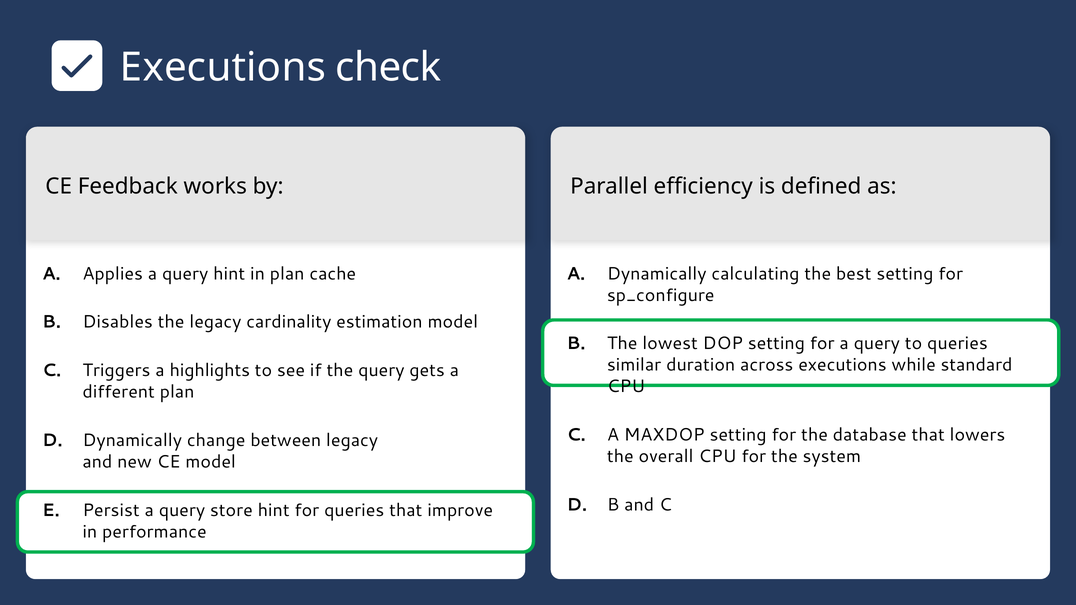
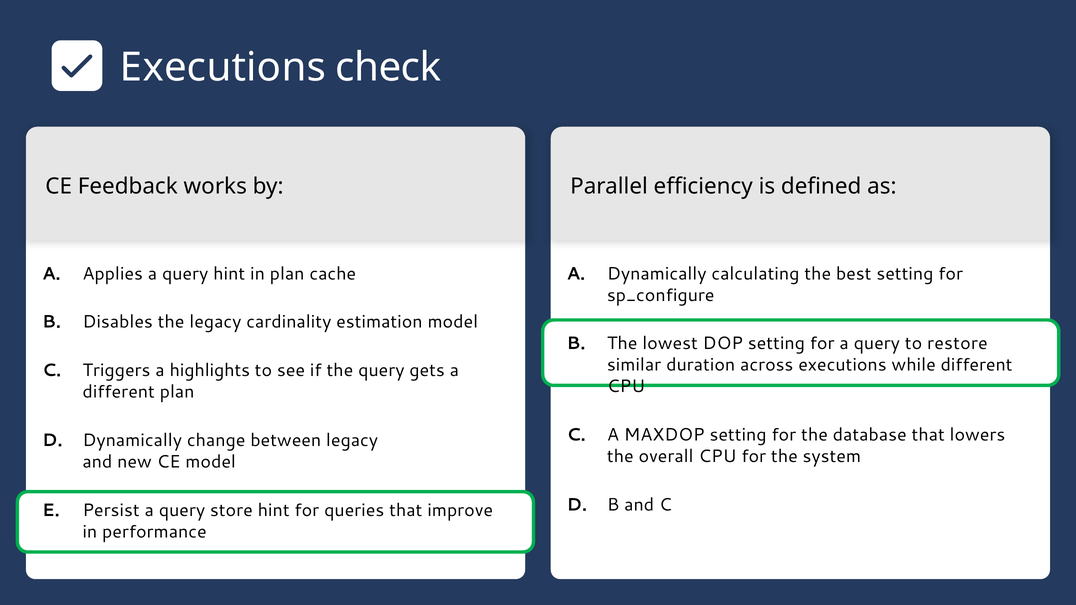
to queries: queries -> restore (957, 344)
while standard: standard -> different (977, 365)
